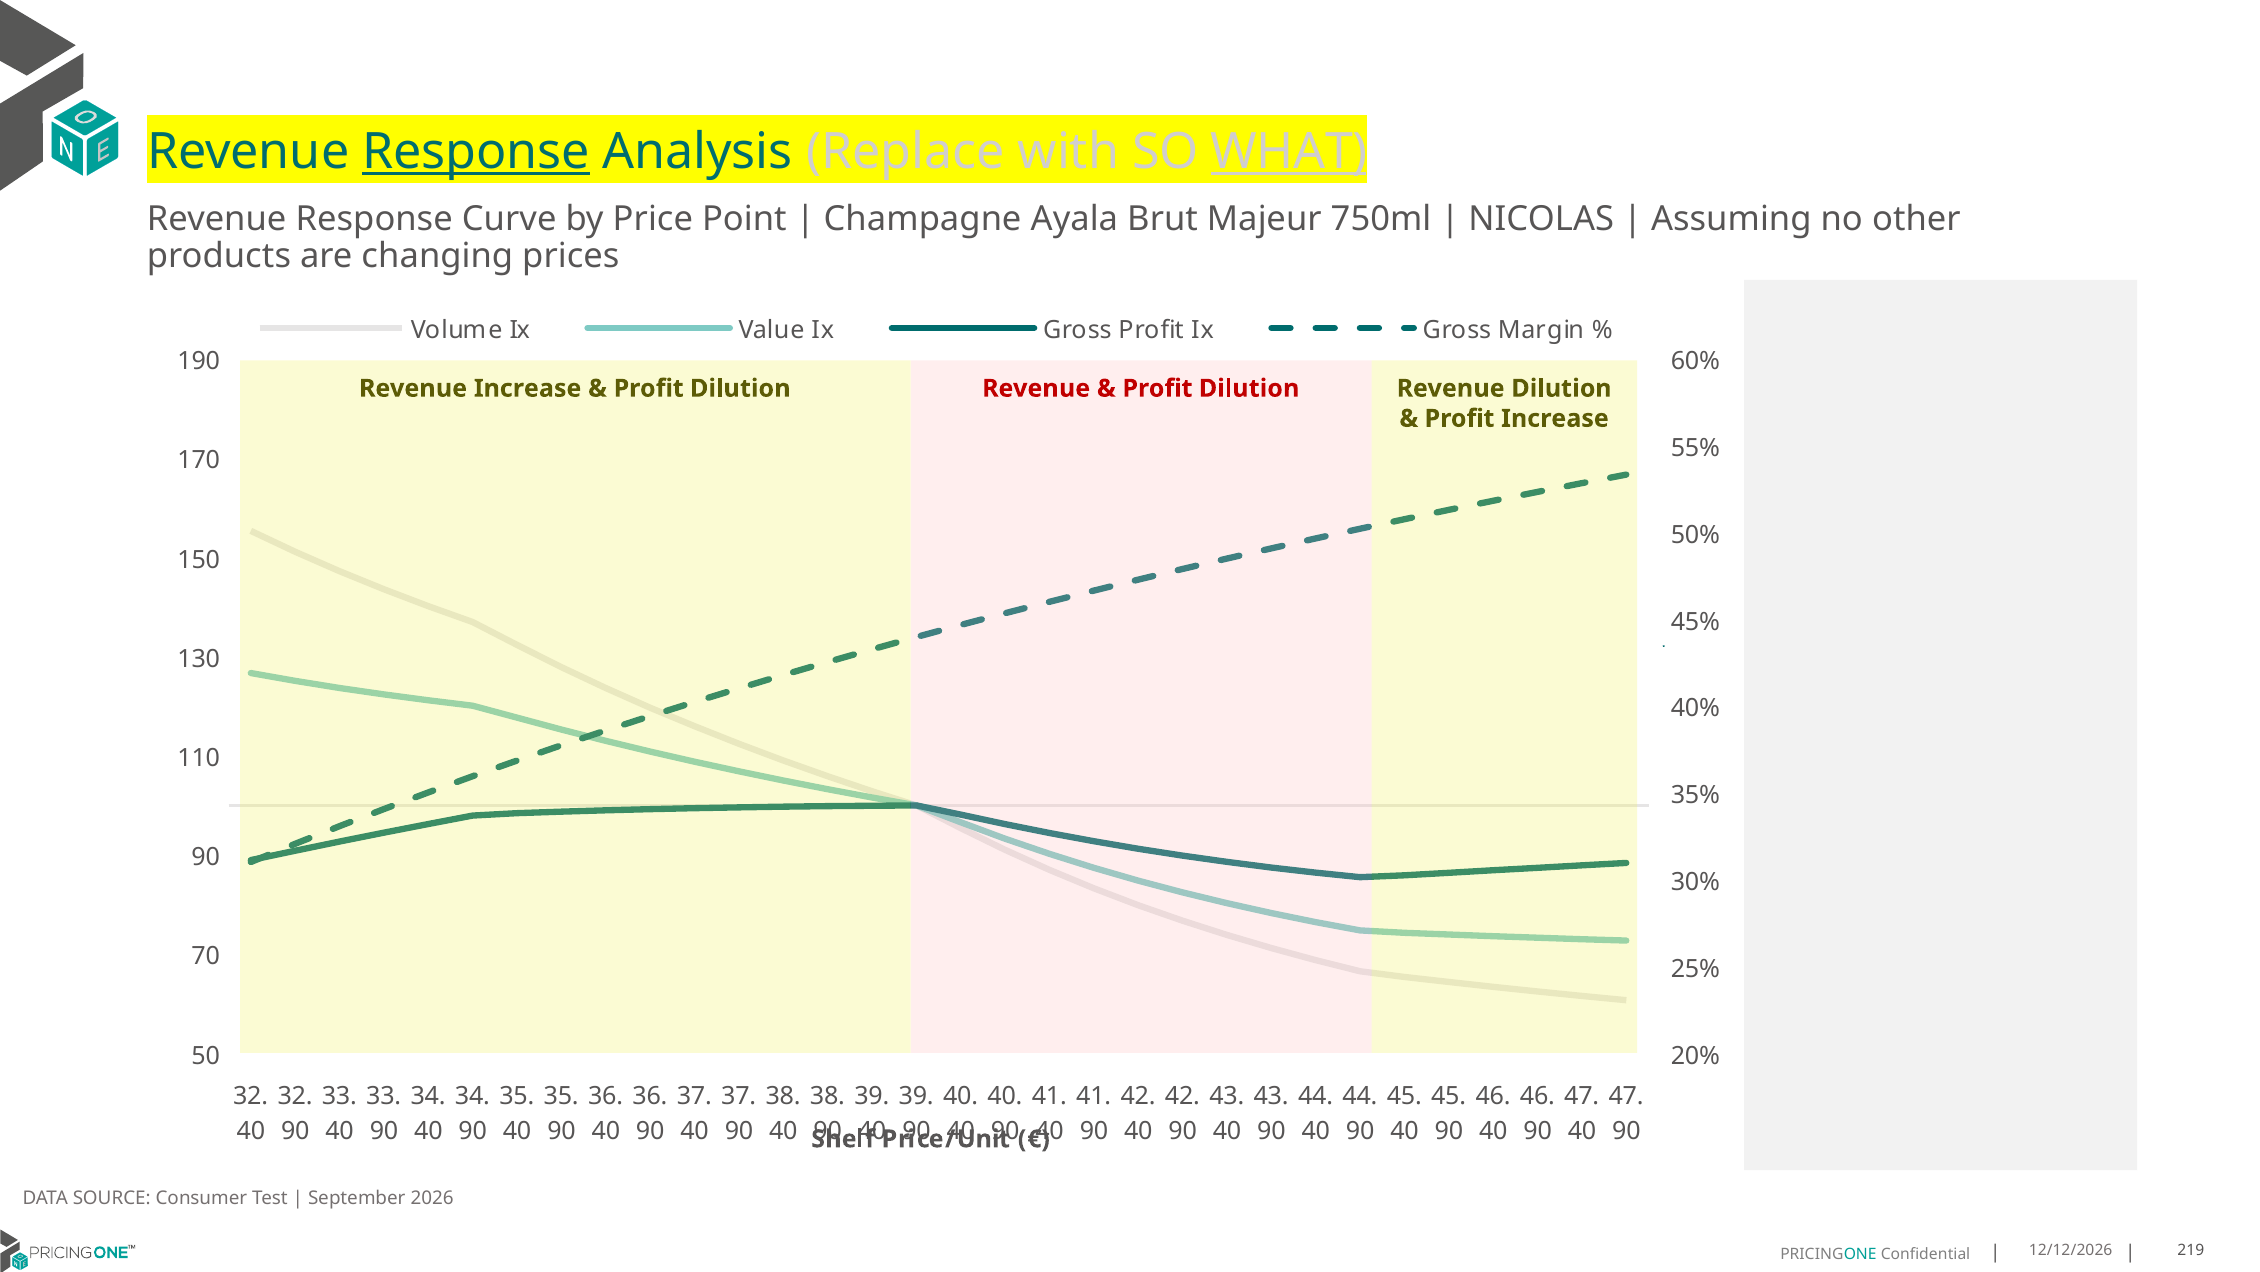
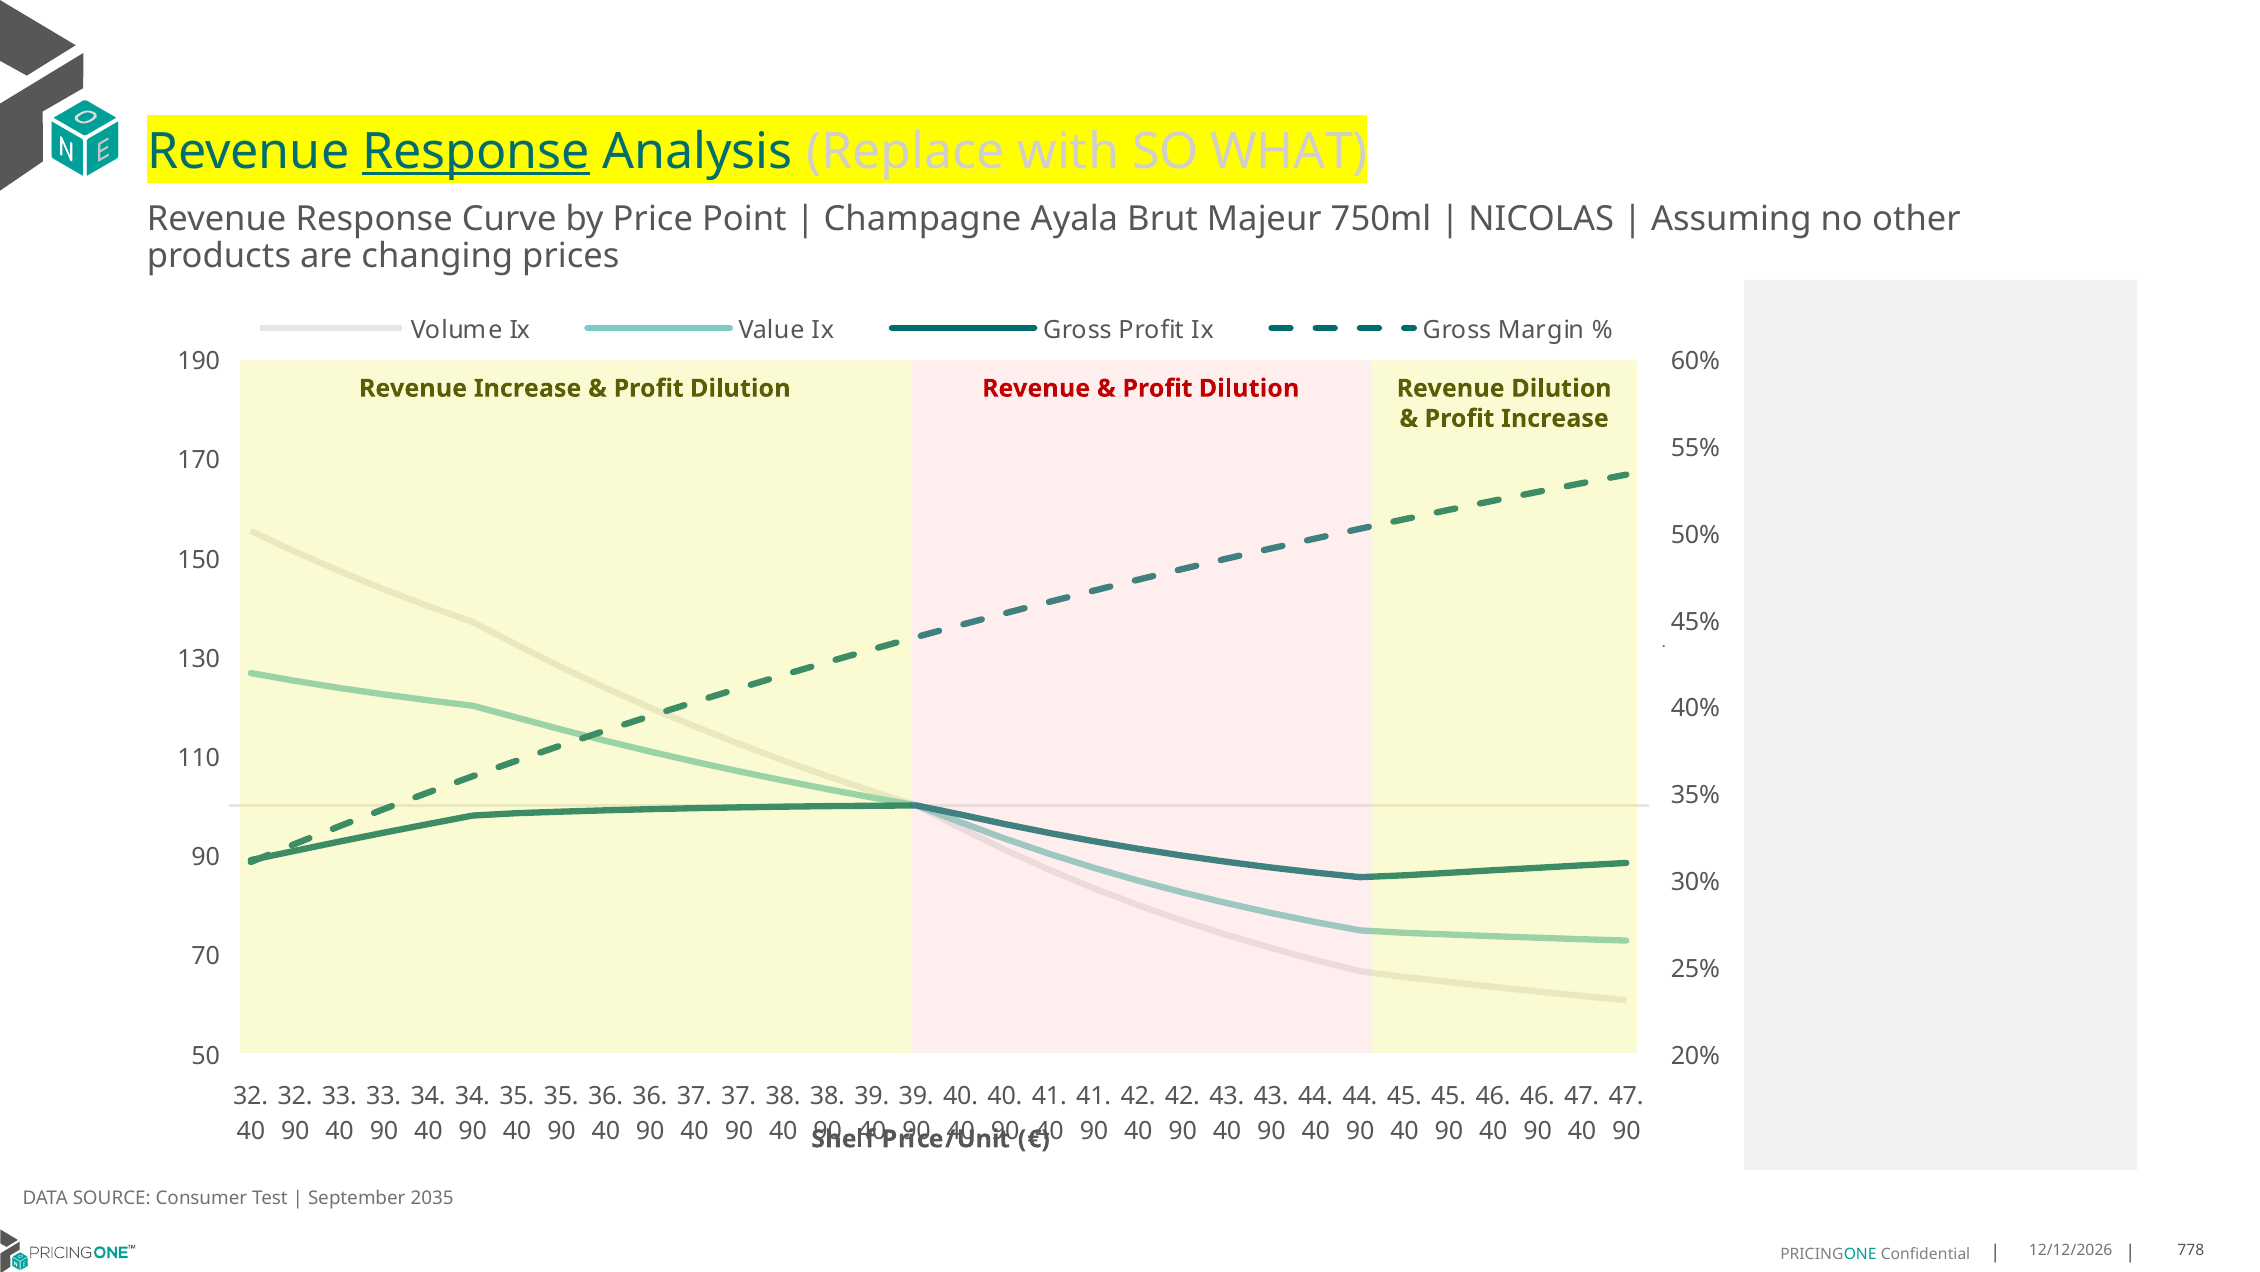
WHAT underline: present -> none (1289, 152)
2026: 2026 -> 2035 (432, 1197)
219: 219 -> 778 (2191, 1250)
